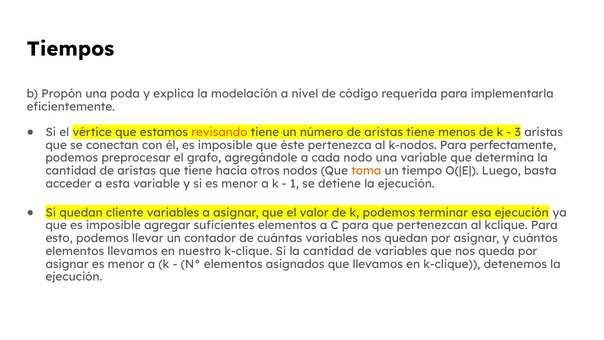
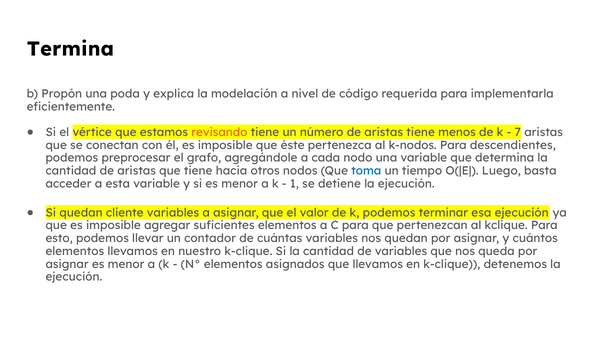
Tiempos: Tiempos -> Termina (70, 49)
3: 3 -> 7 (518, 132)
perfectamente: perfectamente -> descendientes (513, 145)
toma colour: orange -> blue (366, 171)
